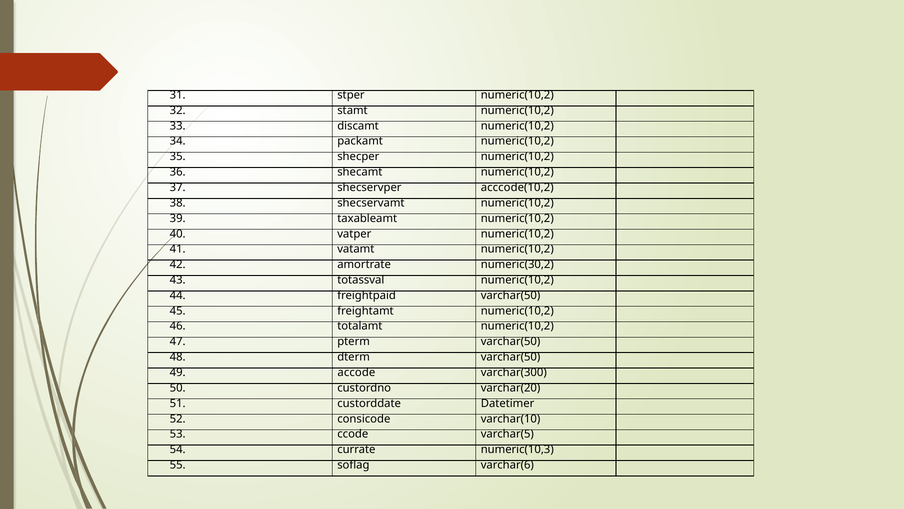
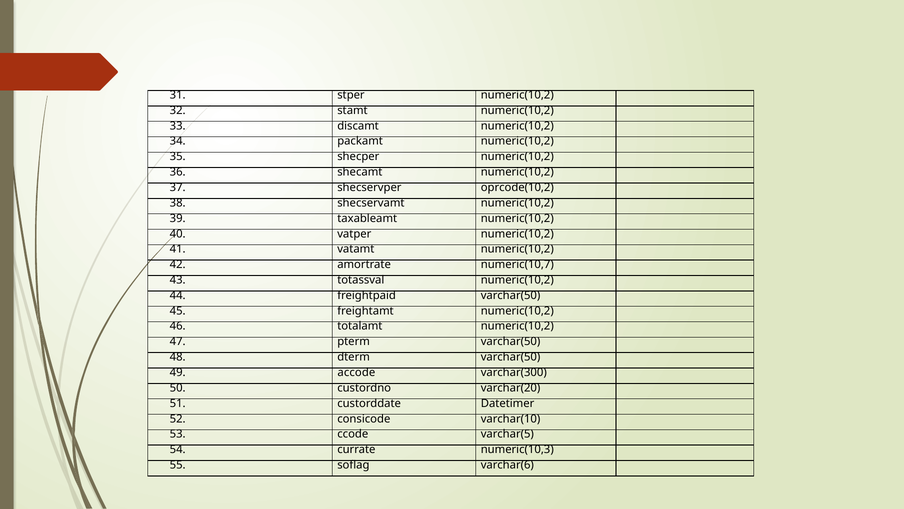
acccode(10,2: acccode(10,2 -> oprcode(10,2 (517, 187)
numeric(30,2: numeric(30,2 -> numeric(10,7 (517, 264)
